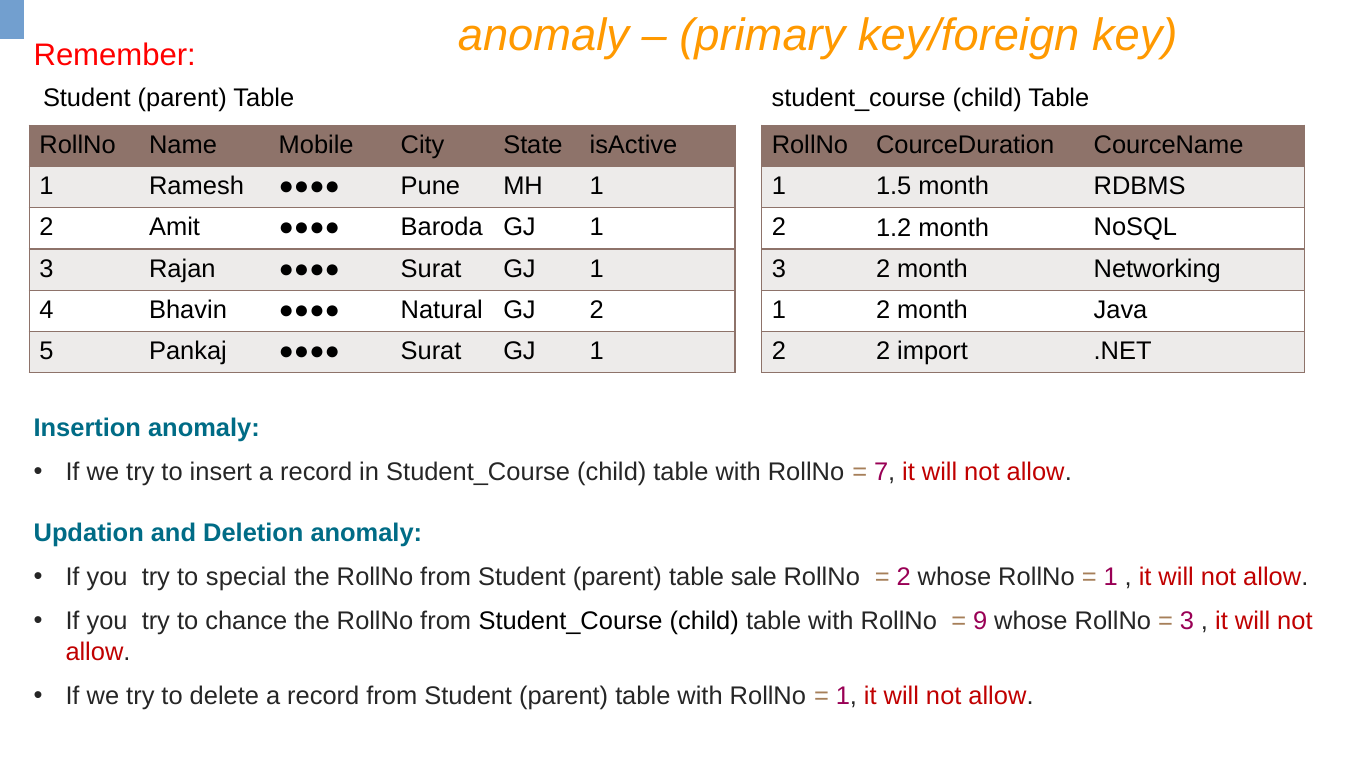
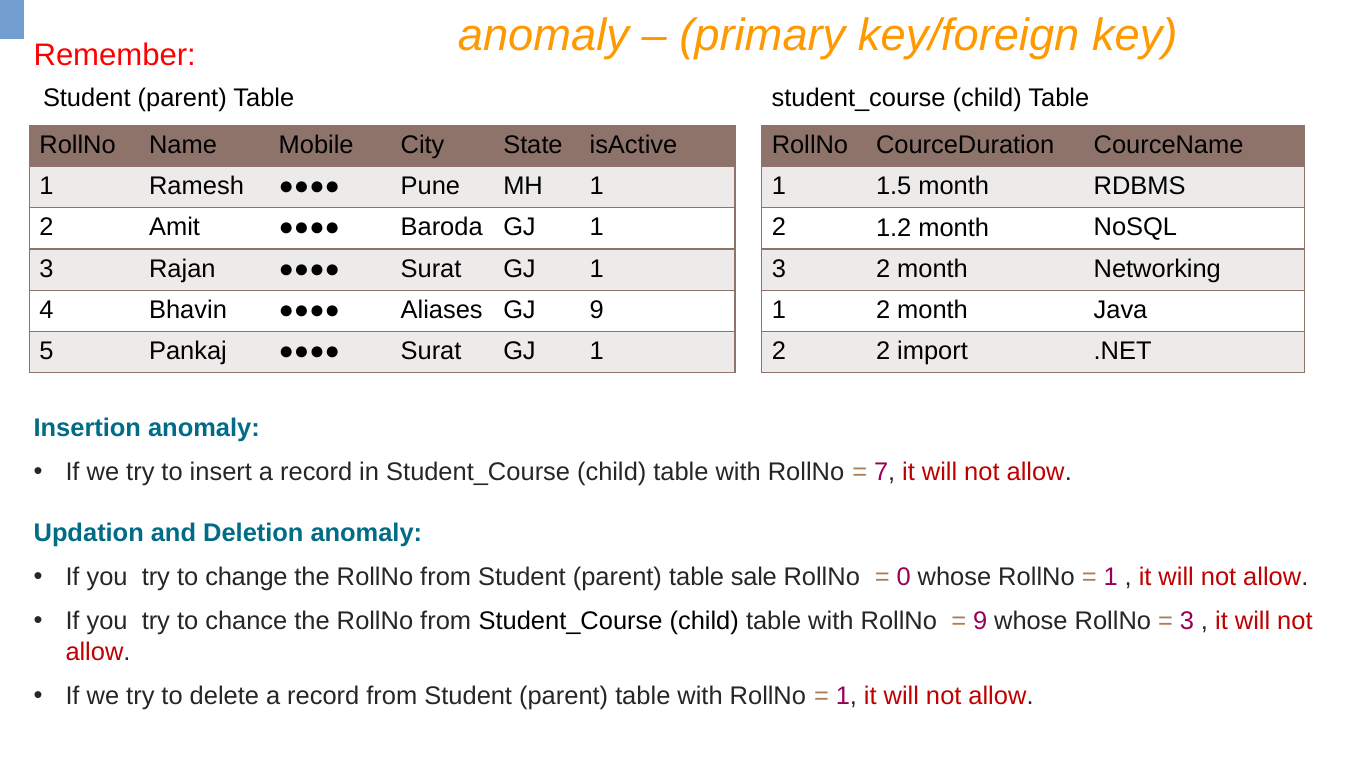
Natural: Natural -> Aliases (442, 310)
GJ 2: 2 -> 9 (597, 310)
special: special -> change (246, 577)
2: 2 -> 0 (904, 577)
